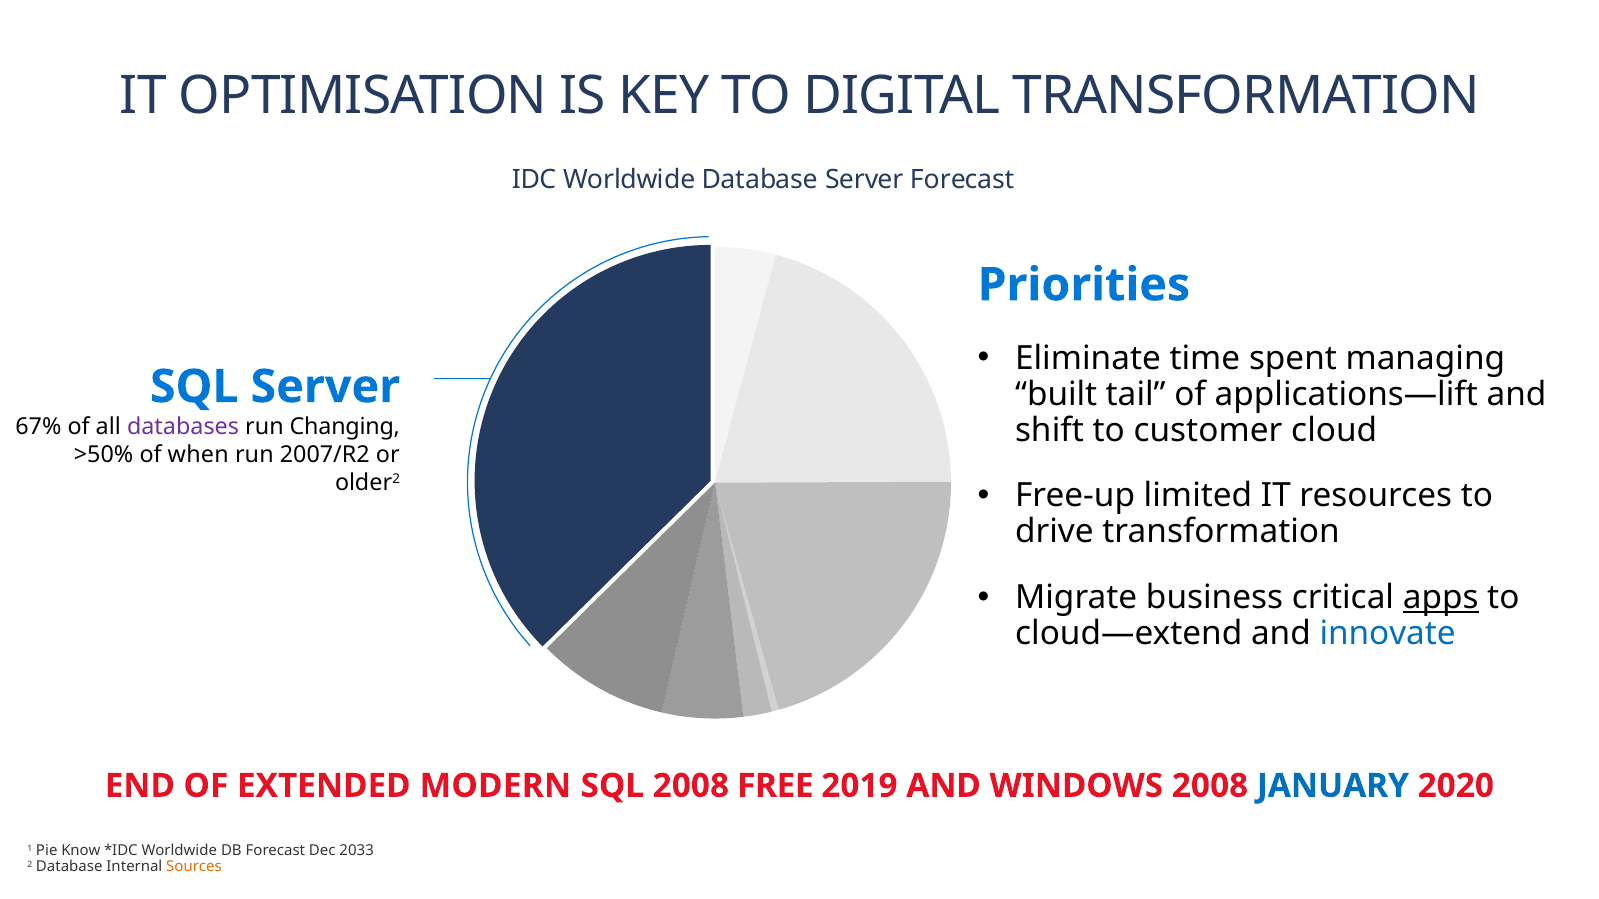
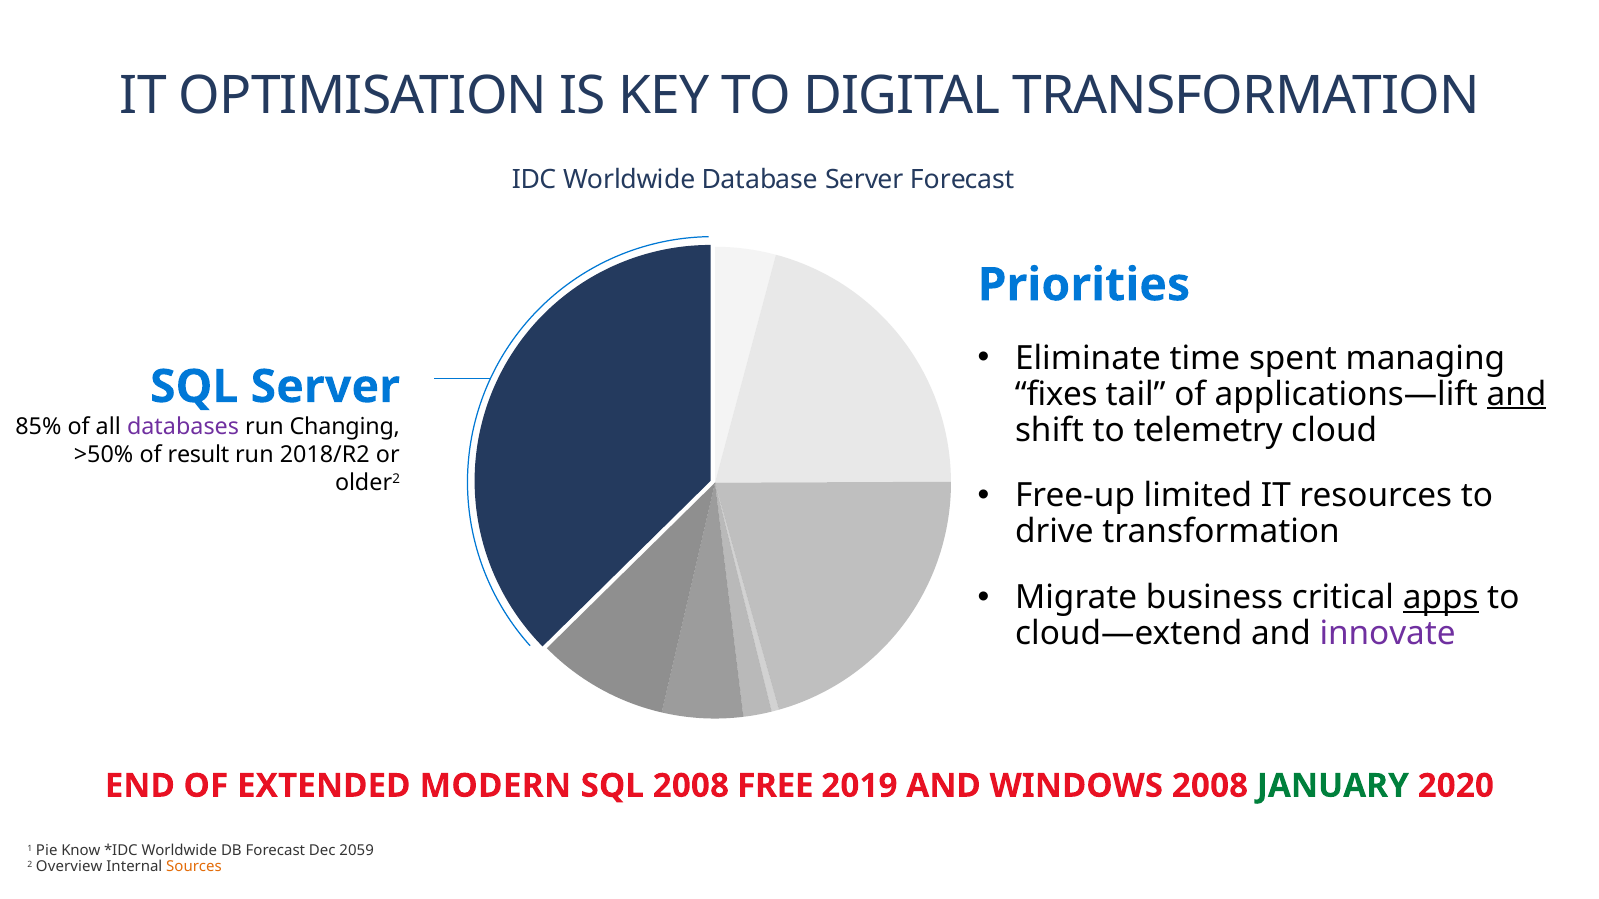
built: built -> fixes (1056, 394)
and underline: none -> present (1516, 394)
67%: 67% -> 85% (38, 427)
customer: customer -> telemetry (1208, 430)
when: when -> result (198, 455)
2007/R2: 2007/R2 -> 2018/R2 (325, 455)
innovate colour: blue -> purple (1388, 634)
JANUARY colour: blue -> green (1333, 786)
2033: 2033 -> 2059 (357, 851)
2 Database: Database -> Overview (69, 867)
